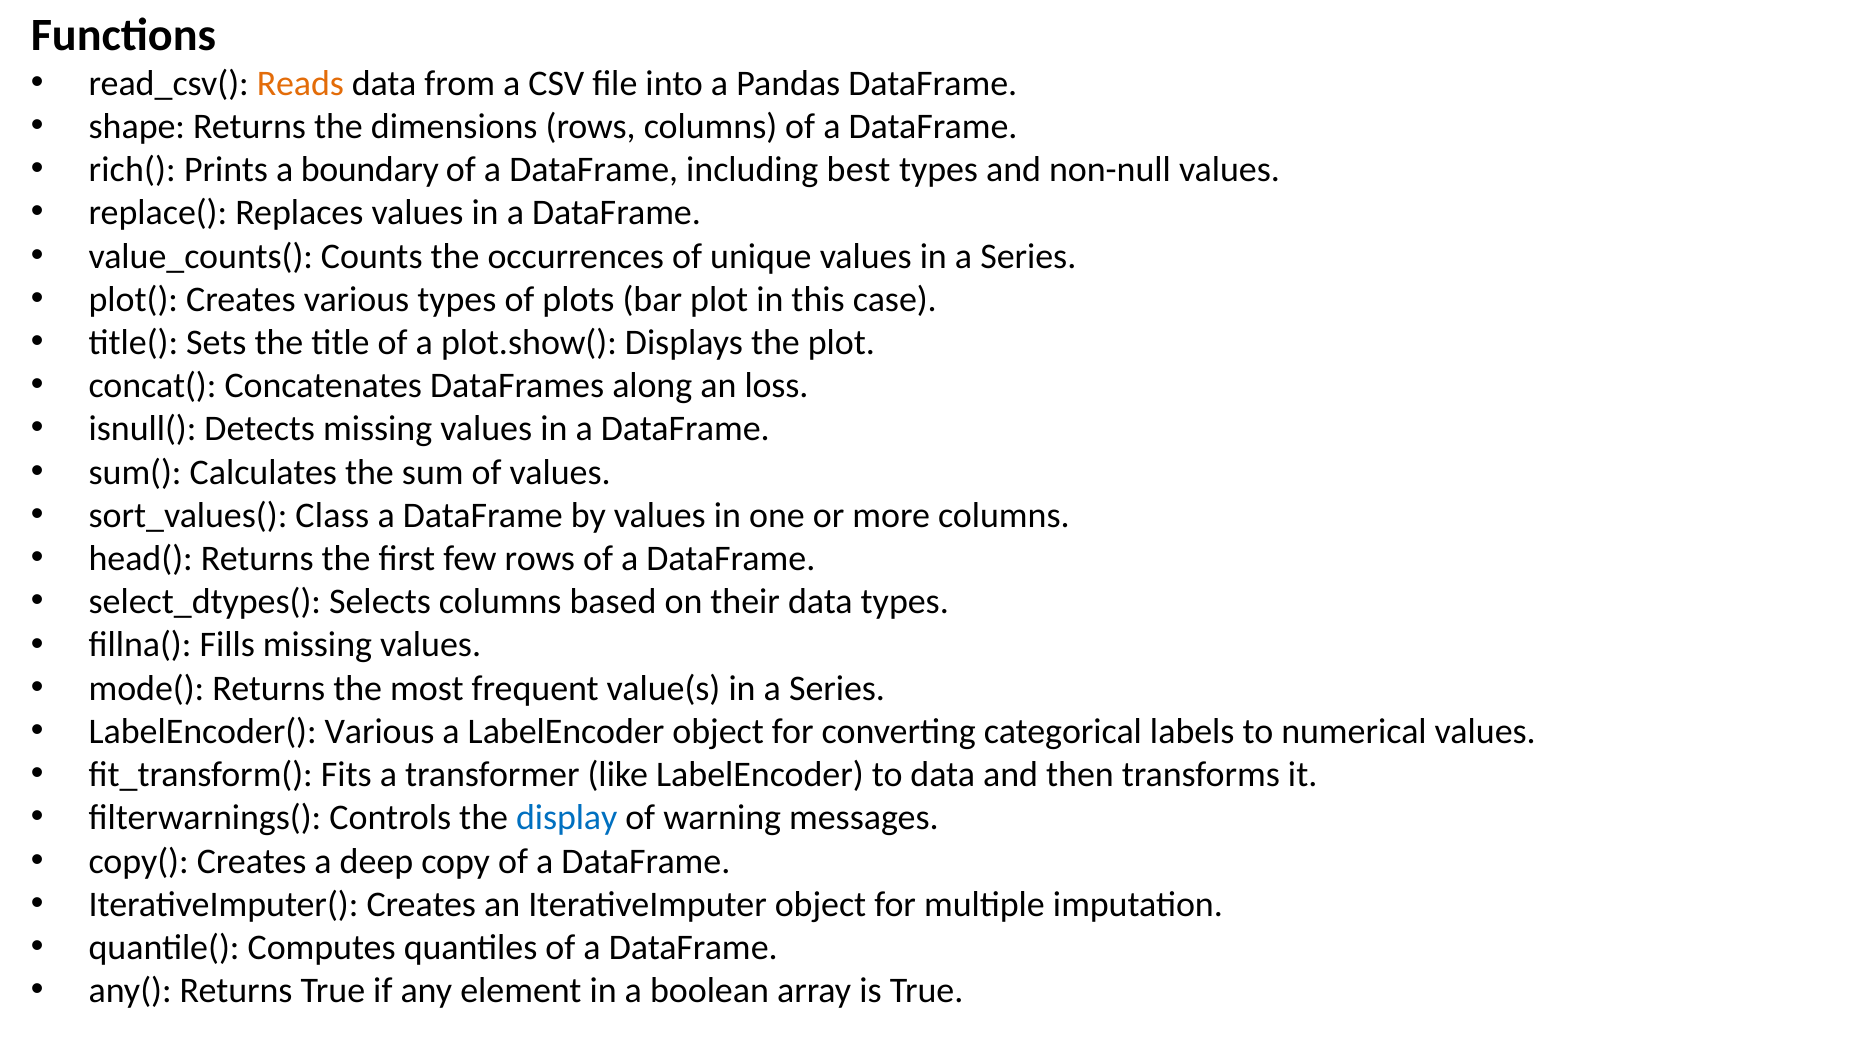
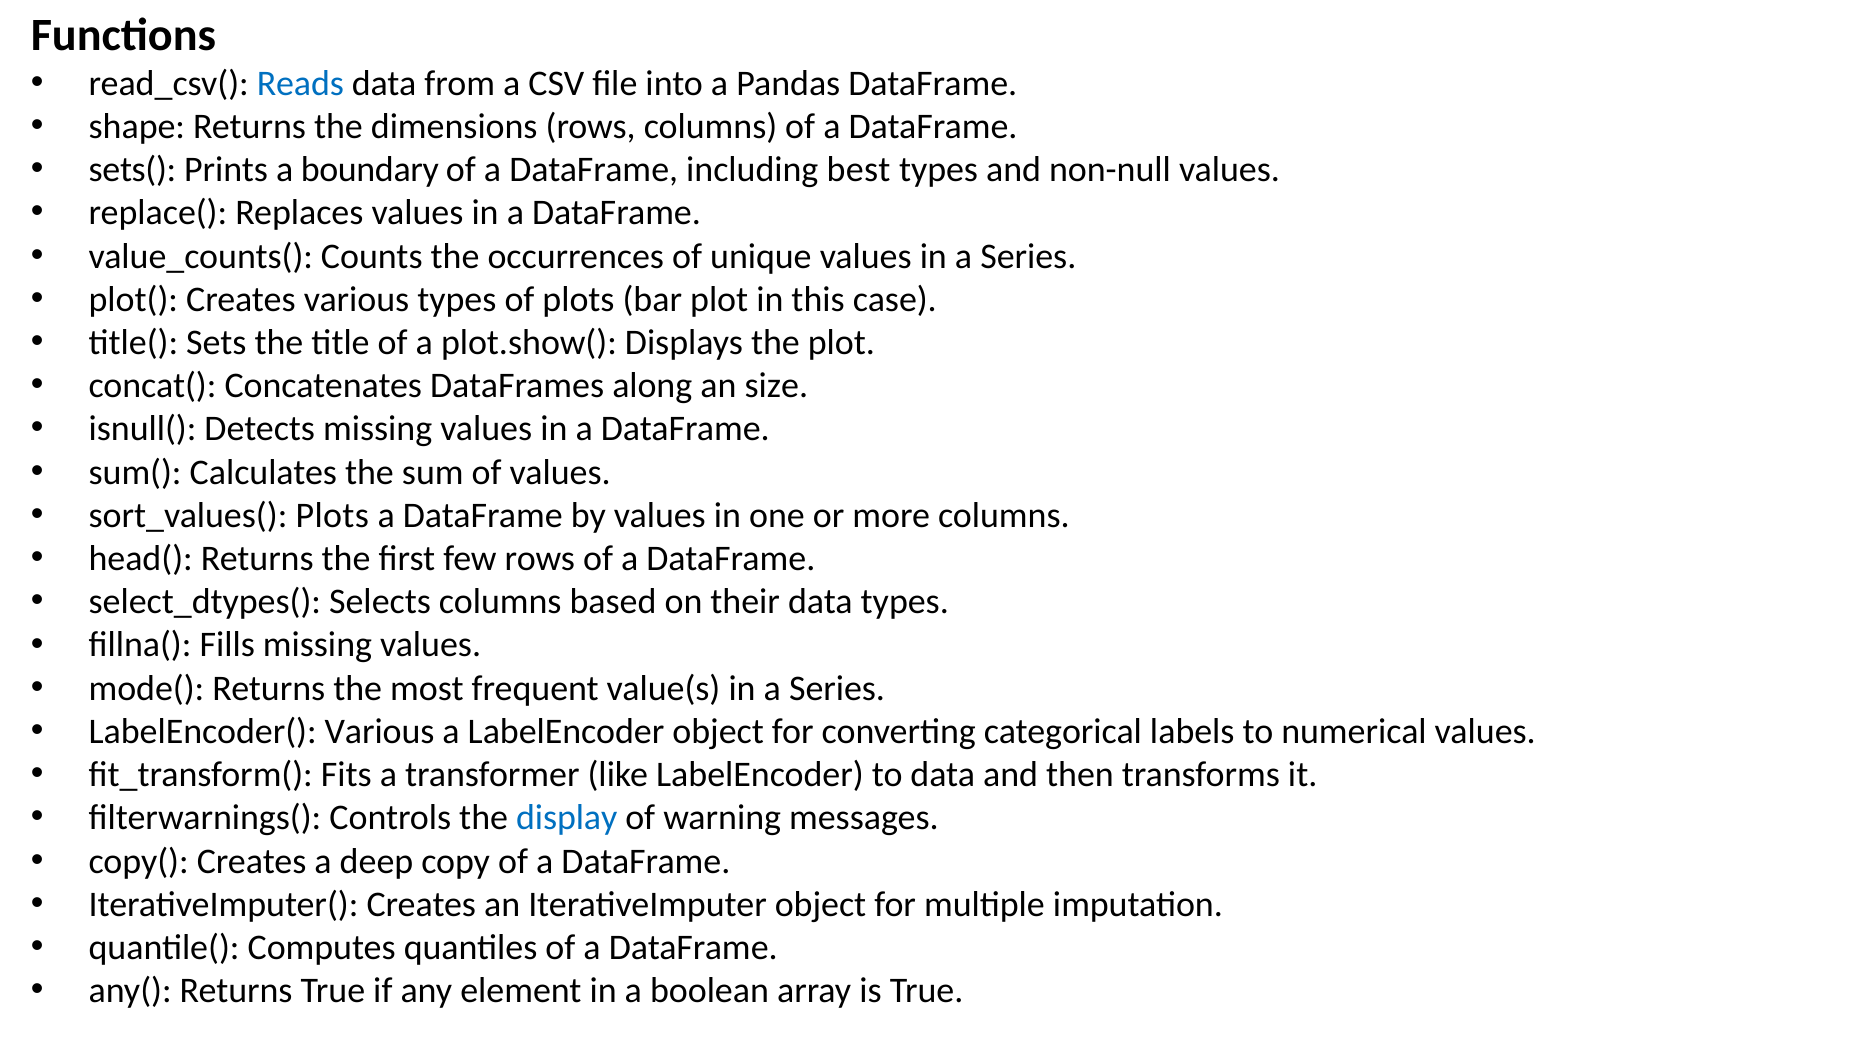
Reads colour: orange -> blue (300, 83)
rich(: rich( -> sets( (132, 170)
loss: loss -> size (776, 386)
sort_values( Class: Class -> Plots (332, 515)
